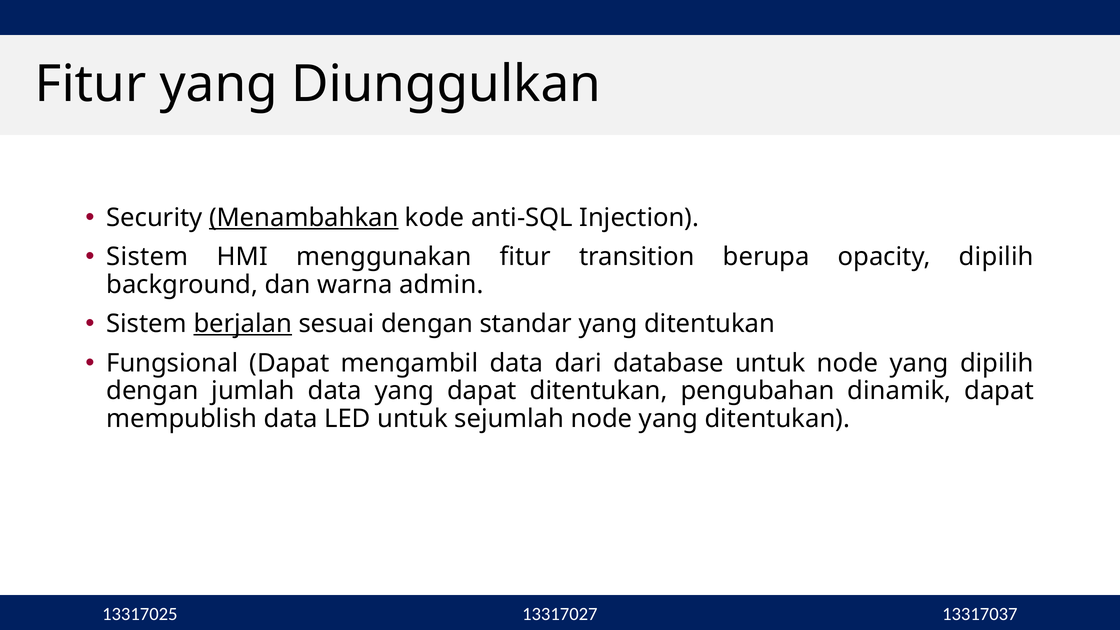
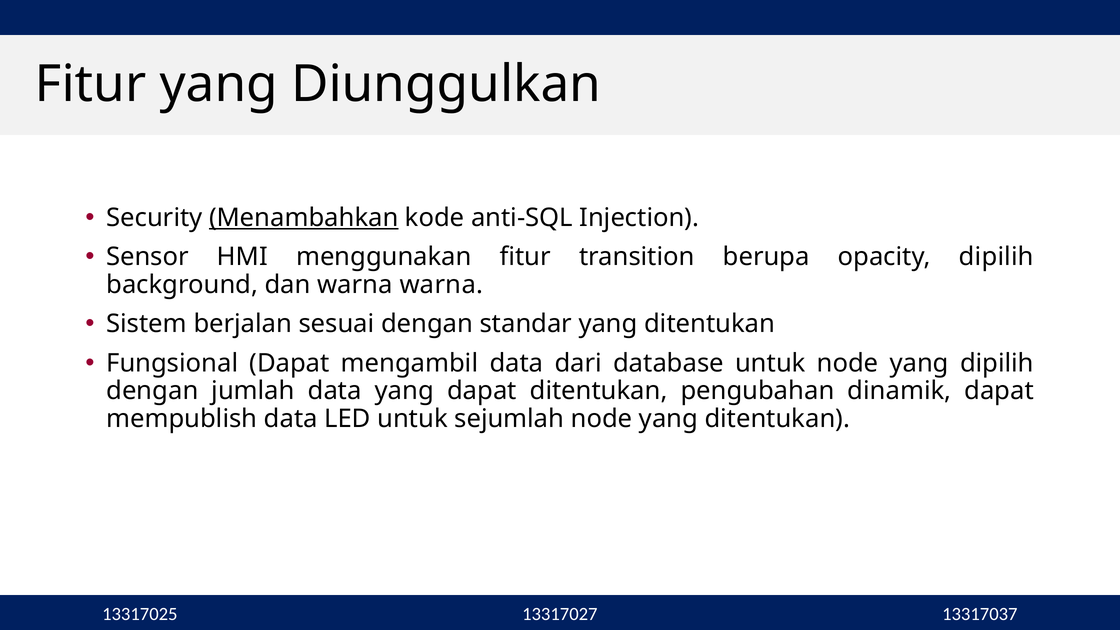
Sistem: Sistem -> Sensor (148, 257)
warna admin: admin -> warna (441, 285)
berjalan underline: present -> none (243, 324)
